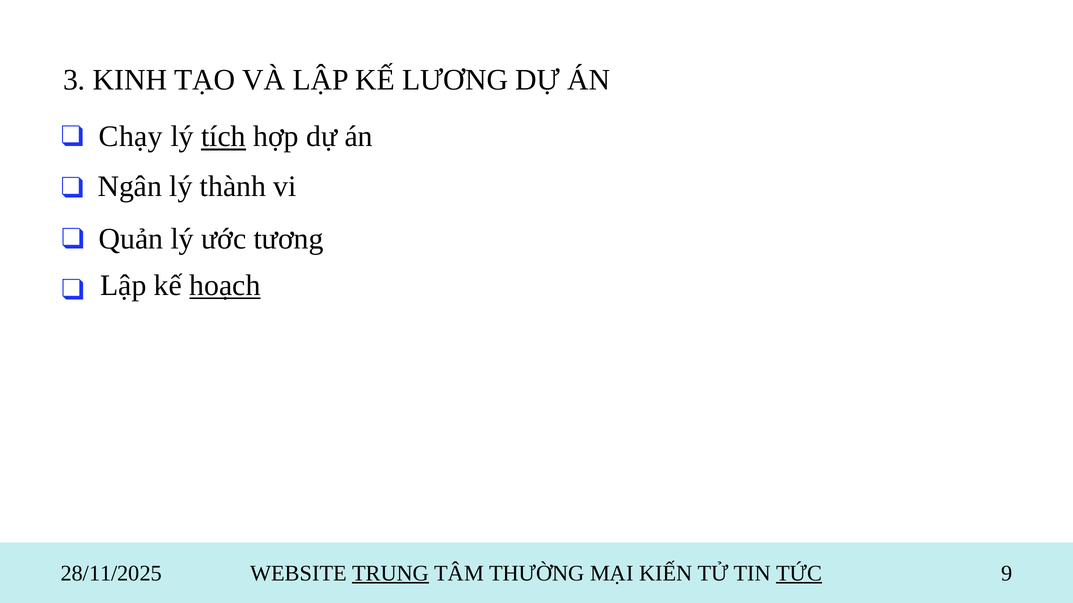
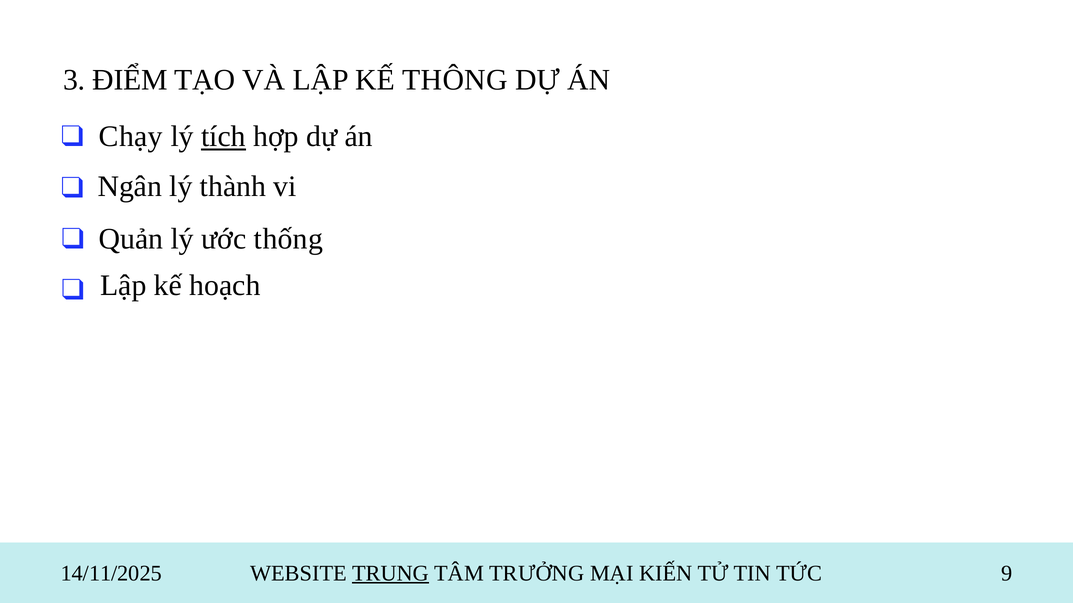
KINH: KINH -> ĐIỂM (130, 80)
LƯƠNG: LƯƠNG -> THÔNG (455, 80)
tương: tương -> thống (288, 239)
hoạch underline: present -> none (225, 286)
28/11/2025: 28/11/2025 -> 14/11/2025 (111, 574)
THƯỜNG: THƯỜNG -> TRƯỞNG (537, 574)
TỨC underline: present -> none (799, 574)
